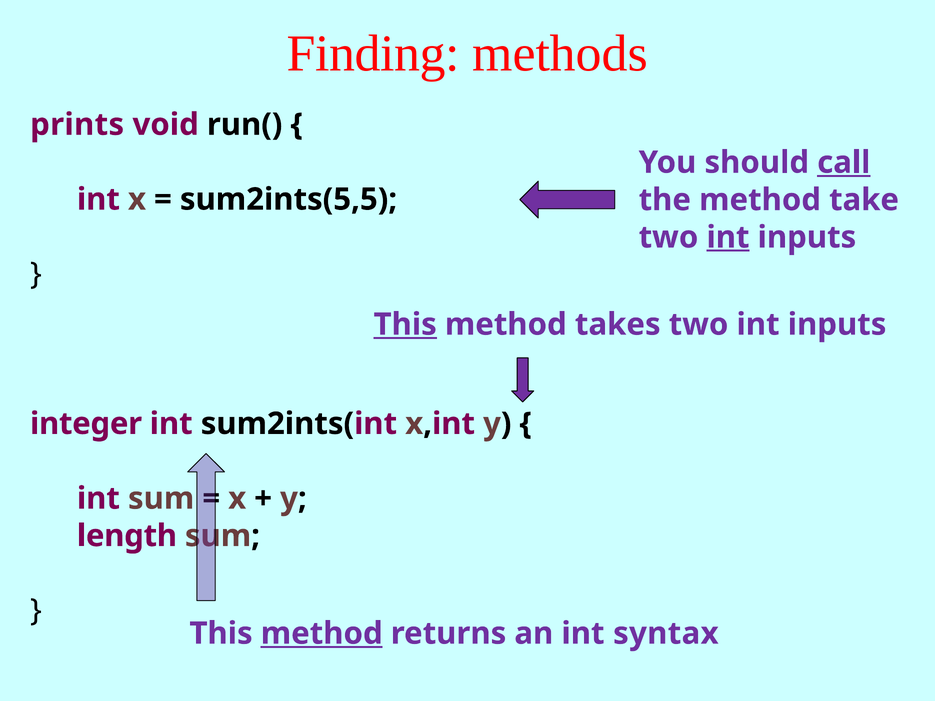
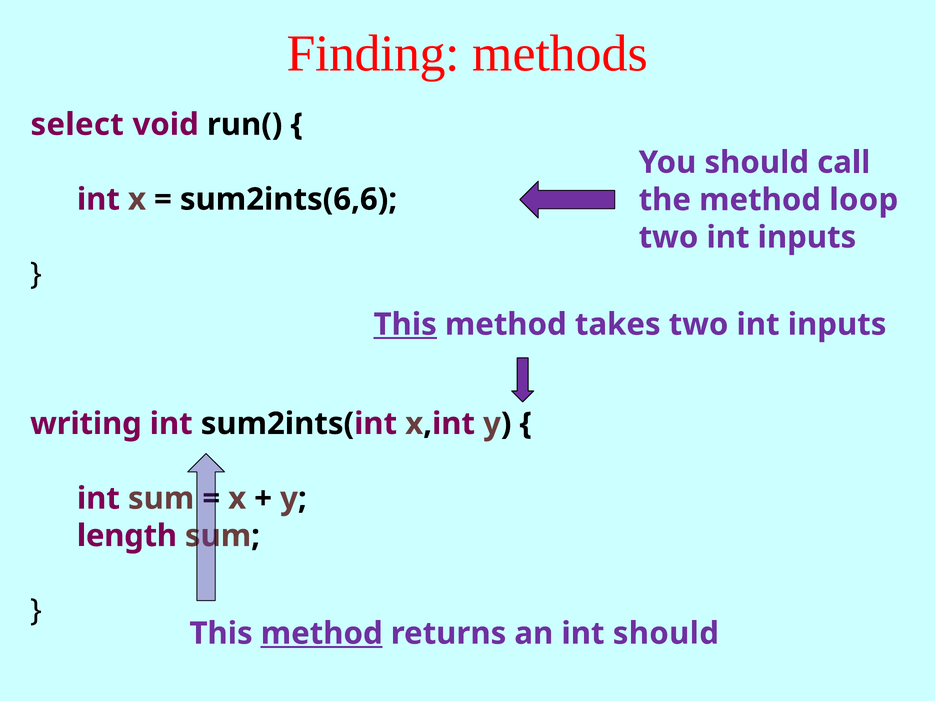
prints: prints -> select (77, 125)
call underline: present -> none (844, 163)
sum2ints(5,5: sum2ints(5,5 -> sum2ints(6,6 (289, 199)
take: take -> loop (864, 200)
int underline: present -> none (728, 237)
integer: integer -> writing (86, 424)
int syntax: syntax -> should (666, 634)
